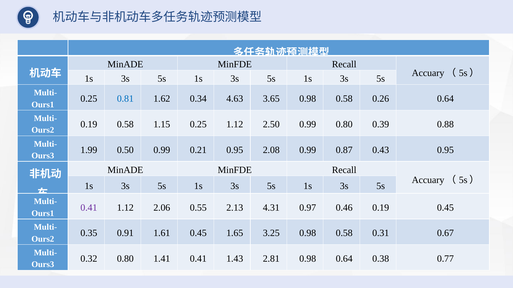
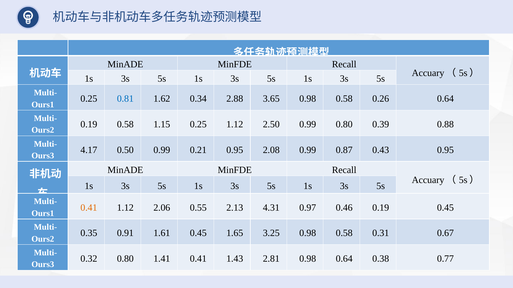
4.63: 4.63 -> 2.88 (235, 99)
1.99: 1.99 -> 4.17 (89, 150)
0.41 colour: purple -> orange (89, 208)
